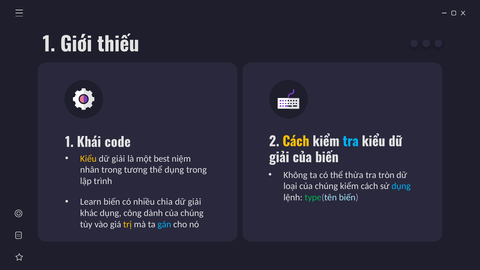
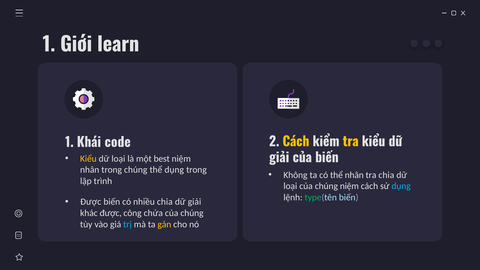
thiếu: thiếu -> learn (118, 45)
tra colour: light blue -> yellow (351, 142)
giải: giải -> loại (118, 159)
trong tương: tương -> chúng (136, 170)
thể thừa: thừa -> nhân (354, 175)
tra tròn: tròn -> chia (386, 175)
chúng kiểm: kiểm -> niệm (349, 186)
Learn: Learn -> Được (91, 202)
khác dụng: dụng -> được (111, 213)
dành: dành -> chứa (153, 213)
trị colour: yellow -> light blue (127, 224)
gán colour: light blue -> yellow (164, 224)
